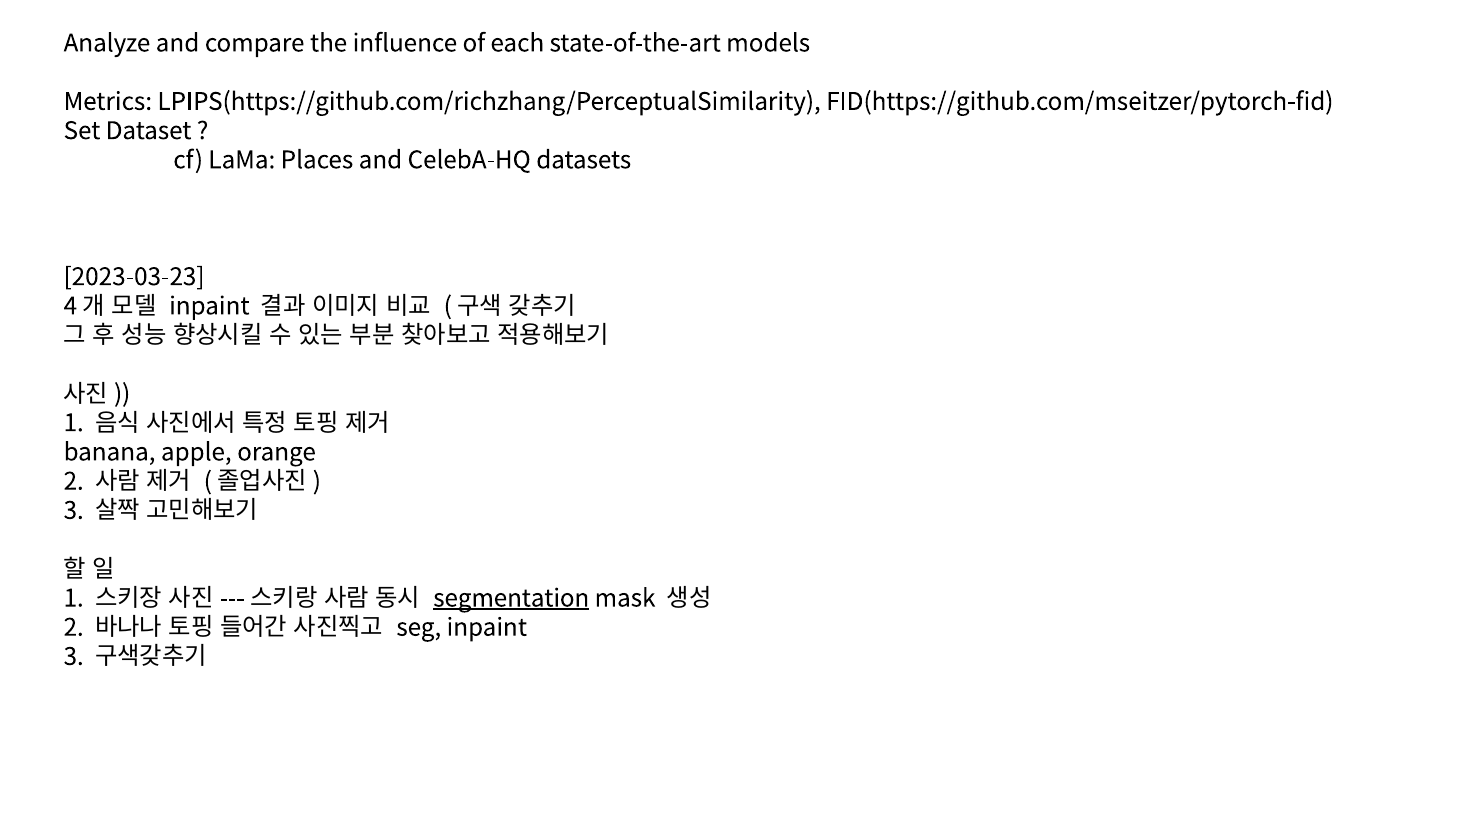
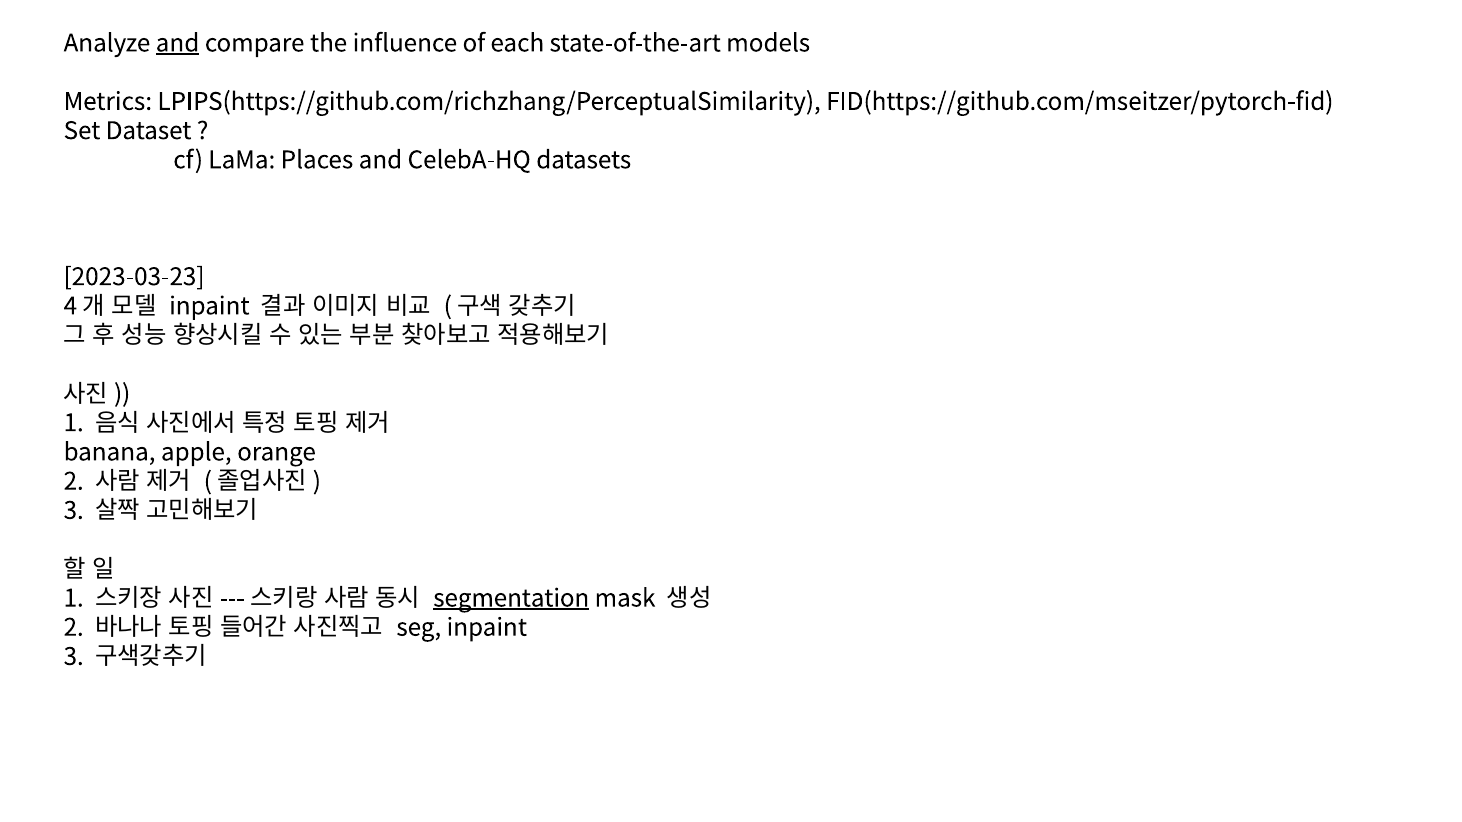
and underline: none -> present (178, 43)
